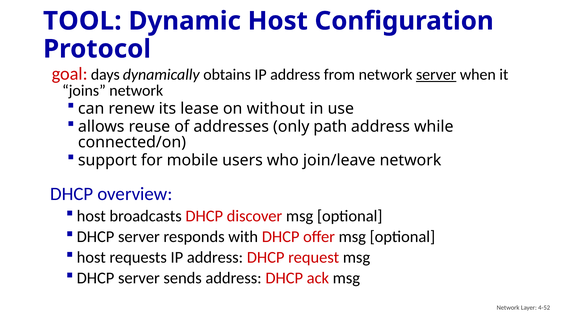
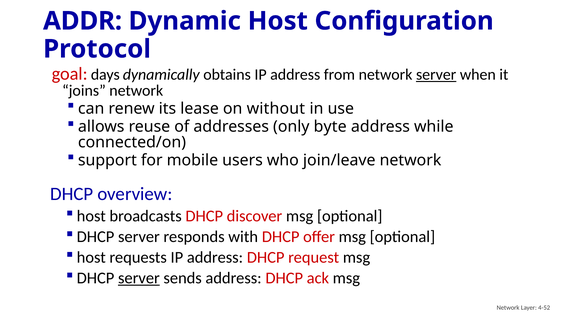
TOOL: TOOL -> ADDR (83, 21)
path: path -> byte (330, 127)
server underline: none -> present (139, 278)
